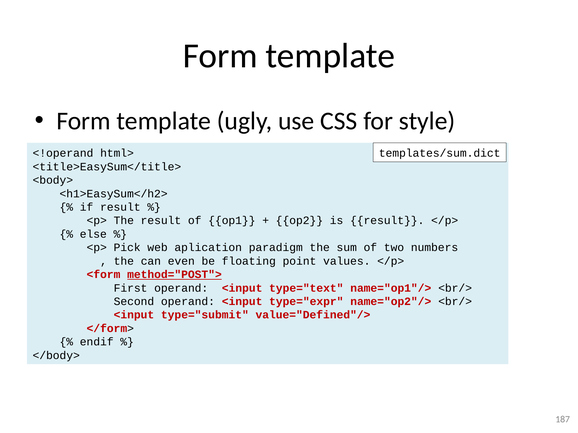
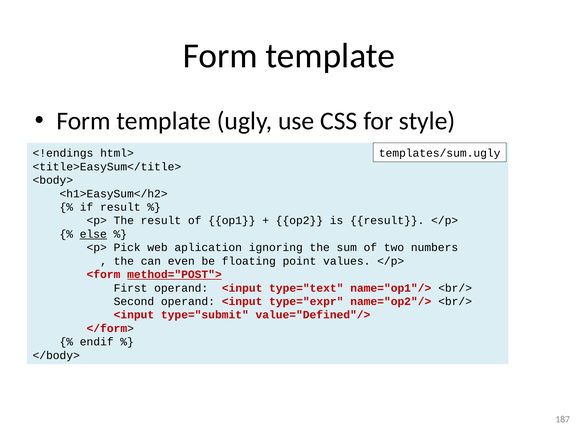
templates/sum.dict: templates/sum.dict -> templates/sum.ugly (440, 153)
<!operand: <!operand -> <!endings (63, 153)
else underline: none -> present (93, 234)
paradigm: paradigm -> ignoring (276, 248)
